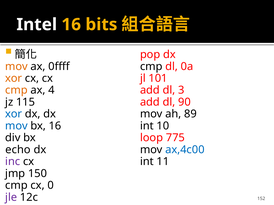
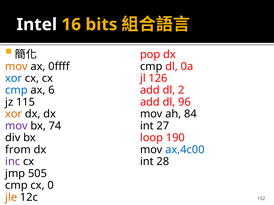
xor colour: orange -> blue (14, 78)
101: 101 -> 126 (158, 78)
cmp colour: orange -> blue (16, 90)
4: 4 -> 6 (51, 90)
3: 3 -> 2 (181, 90)
90: 90 -> 96 (184, 102)
xor colour: blue -> orange (14, 114)
89: 89 -> 84 (190, 114)
mov colour: blue -> purple (16, 126)
bx 16: 16 -> 74 (55, 126)
10: 10 -> 27 (163, 126)
775: 775 -> 190 (175, 138)
echo: echo -> from (18, 150)
11: 11 -> 28 (163, 162)
150: 150 -> 505 (37, 174)
jle colour: purple -> orange (11, 198)
